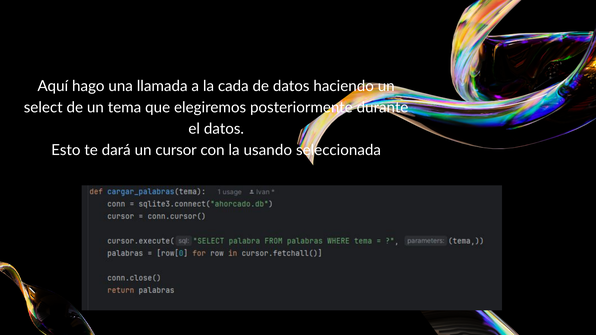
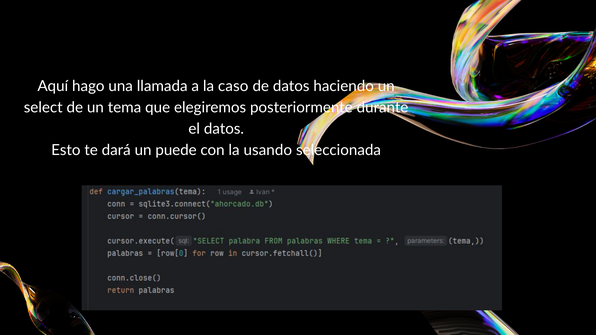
cada: cada -> caso (233, 86)
cursor: cursor -> puede (176, 150)
